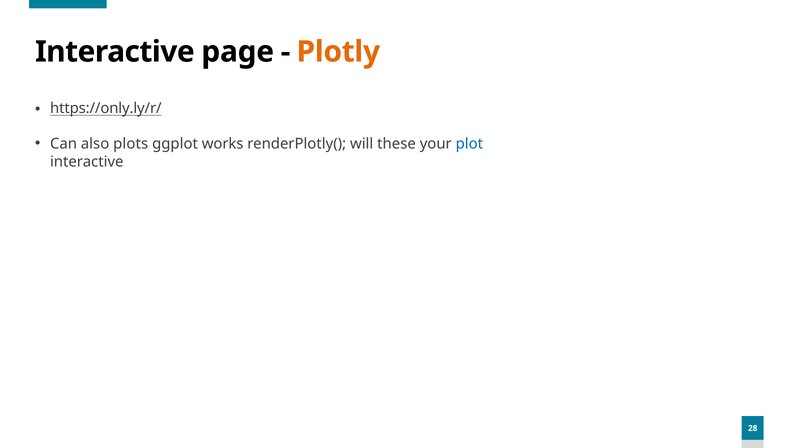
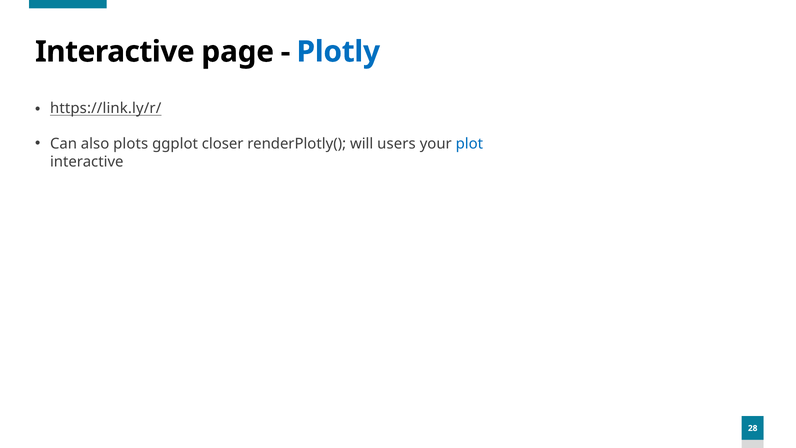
Plotly colour: orange -> blue (338, 52)
https://only.ly/r/: https://only.ly/r/ -> https://link.ly/r/ (106, 109)
works: works -> closer (223, 144)
these: these -> users (396, 144)
